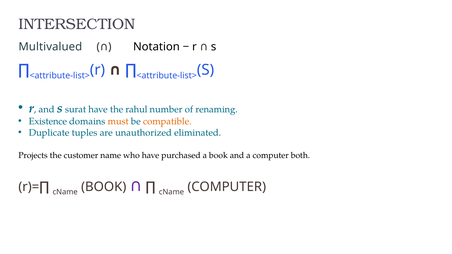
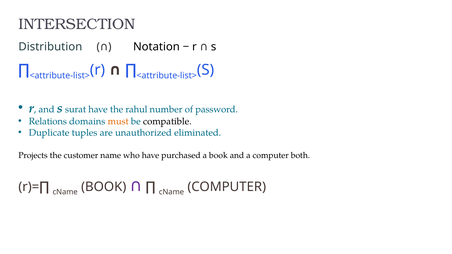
Multivalued: Multivalued -> Distribution (50, 47)
renaming: renaming -> password (217, 109)
Existence: Existence -> Relations (48, 121)
compatible colour: orange -> black (167, 121)
